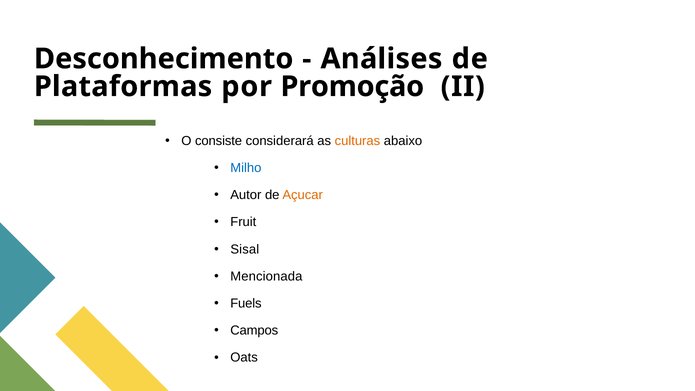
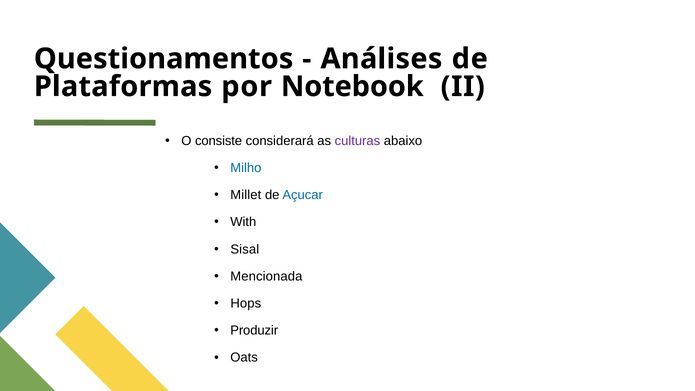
Desconhecimento: Desconhecimento -> Questionamentos (164, 59)
Promoção: Promoção -> Notebook (352, 87)
culturas colour: orange -> purple (357, 141)
Autor: Autor -> Millet (246, 195)
Açucar colour: orange -> blue (303, 195)
Fruit: Fruit -> With (243, 222)
Fuels: Fuels -> Hops (246, 303)
Campos: Campos -> Produzir (254, 331)
